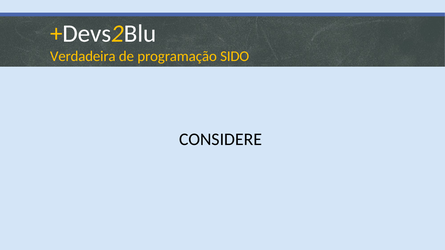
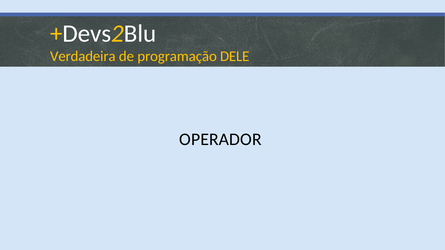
SIDO: SIDO -> DELE (235, 56)
CONSIDERE: CONSIDERE -> OPERADOR (220, 139)
